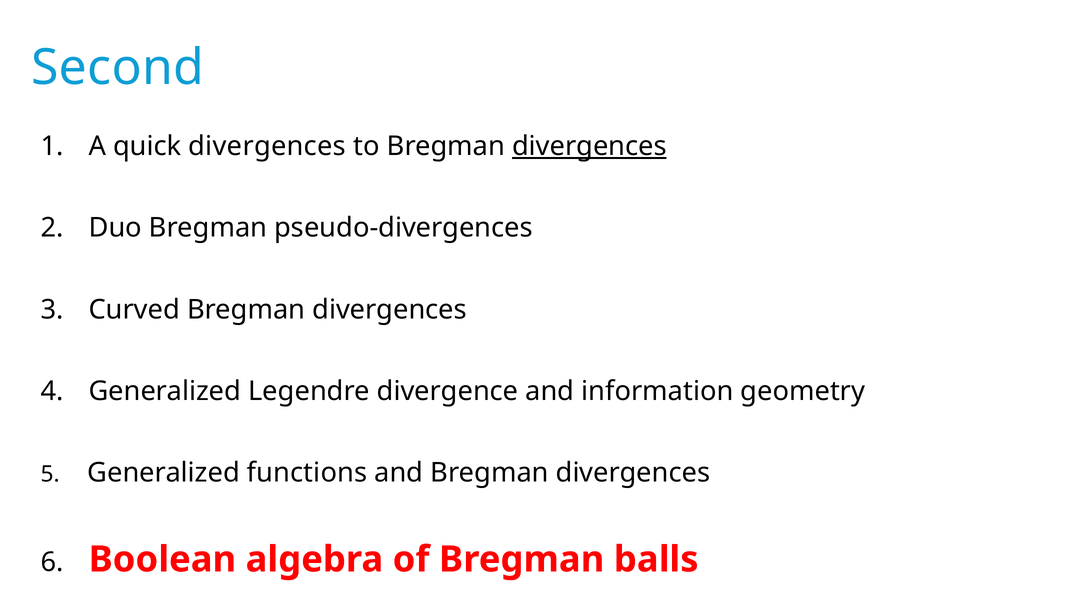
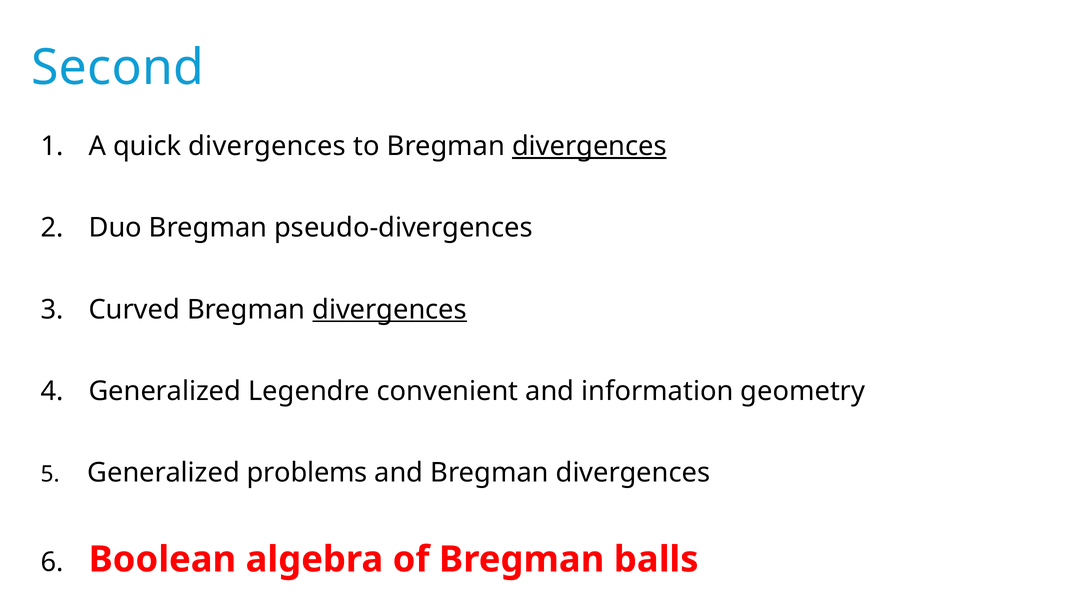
divergences underline: none -> present (390, 309)
divergence: divergence -> convenient (448, 391)
functions: functions -> problems (307, 473)
